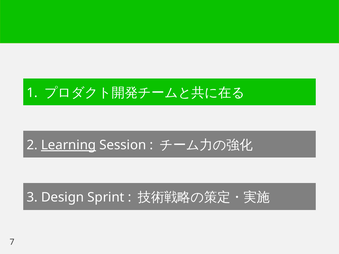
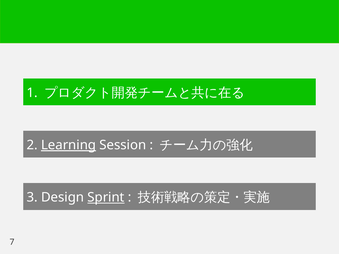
Sprint underline: none -> present (106, 198)
